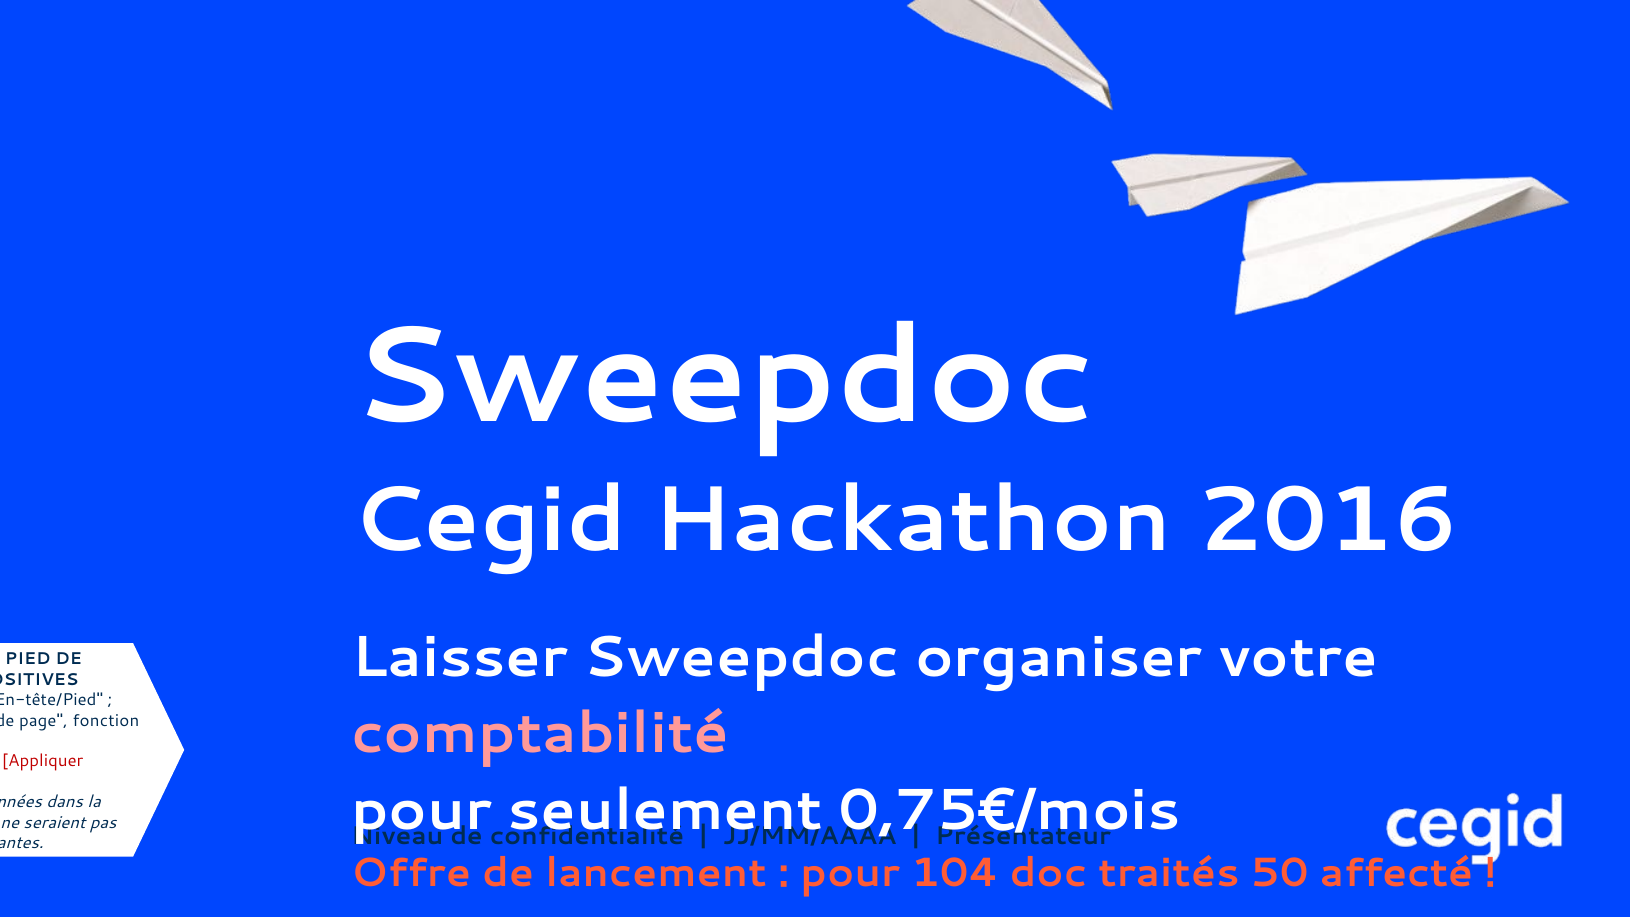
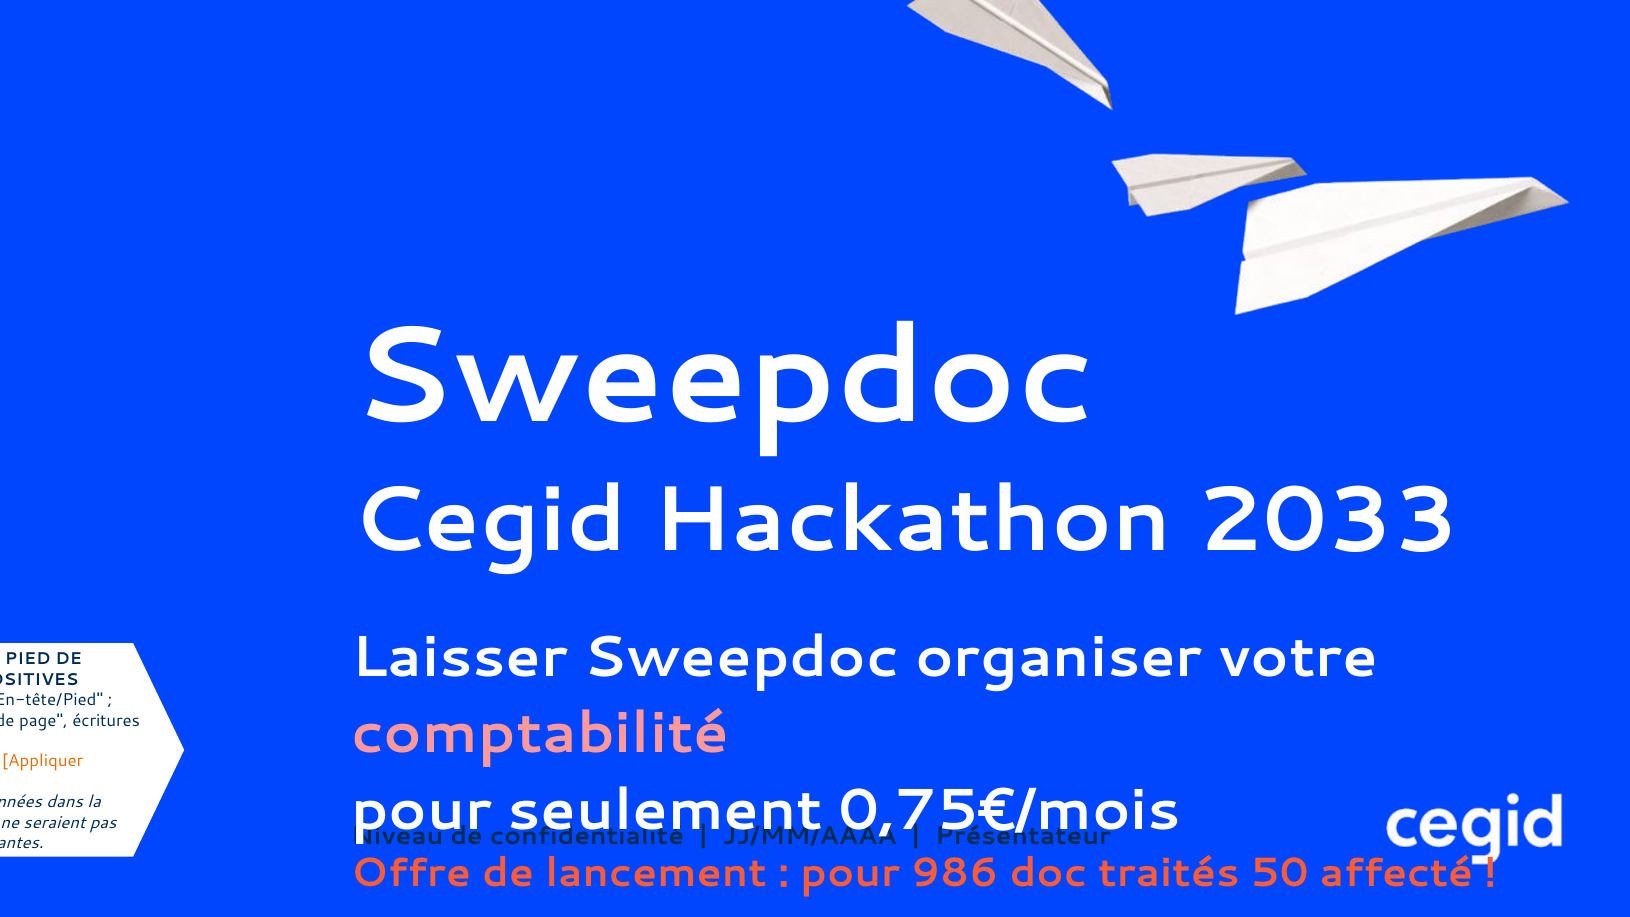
2016: 2016 -> 2033 (1328, 520)
fonction: fonction -> écritures (106, 720)
Appliquer colour: red -> orange (43, 761)
104: 104 -> 986 (955, 873)
